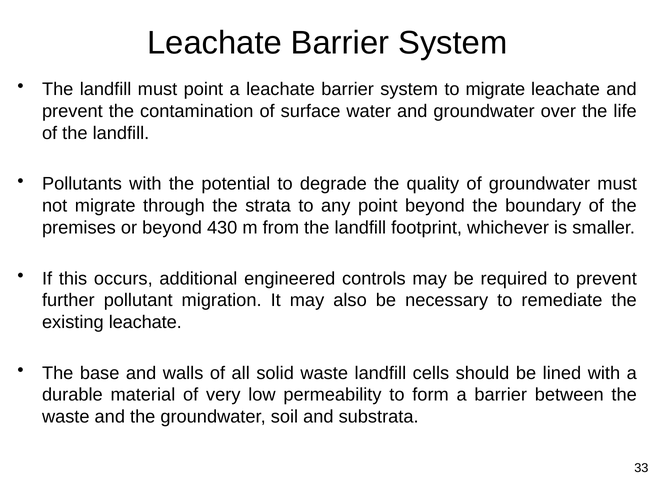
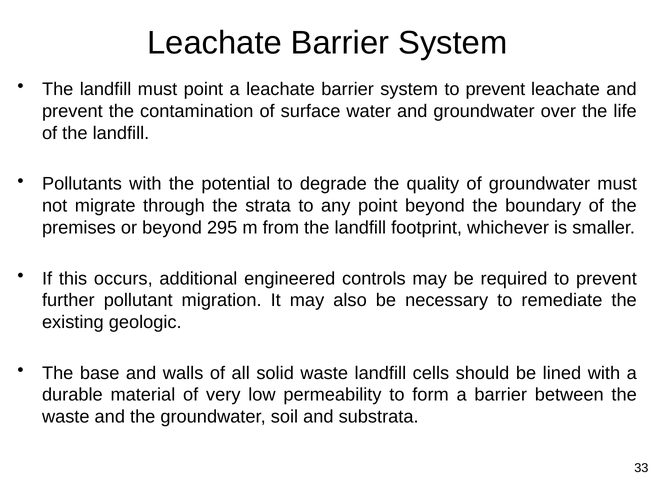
system to migrate: migrate -> prevent (495, 89)
430: 430 -> 295 (222, 228)
existing leachate: leachate -> geologic (145, 322)
